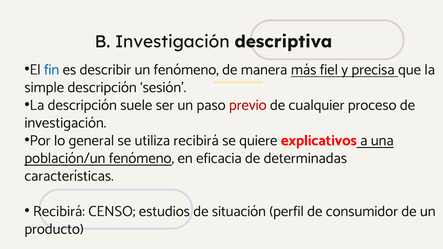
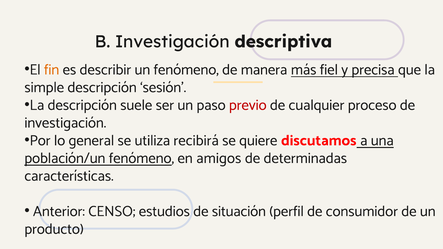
fin colour: blue -> orange (52, 70)
explicativos: explicativos -> discutamos (319, 140)
eficacia: eficacia -> amigos (219, 158)
Recibirá: Recibirá -> Anterior (59, 211)
